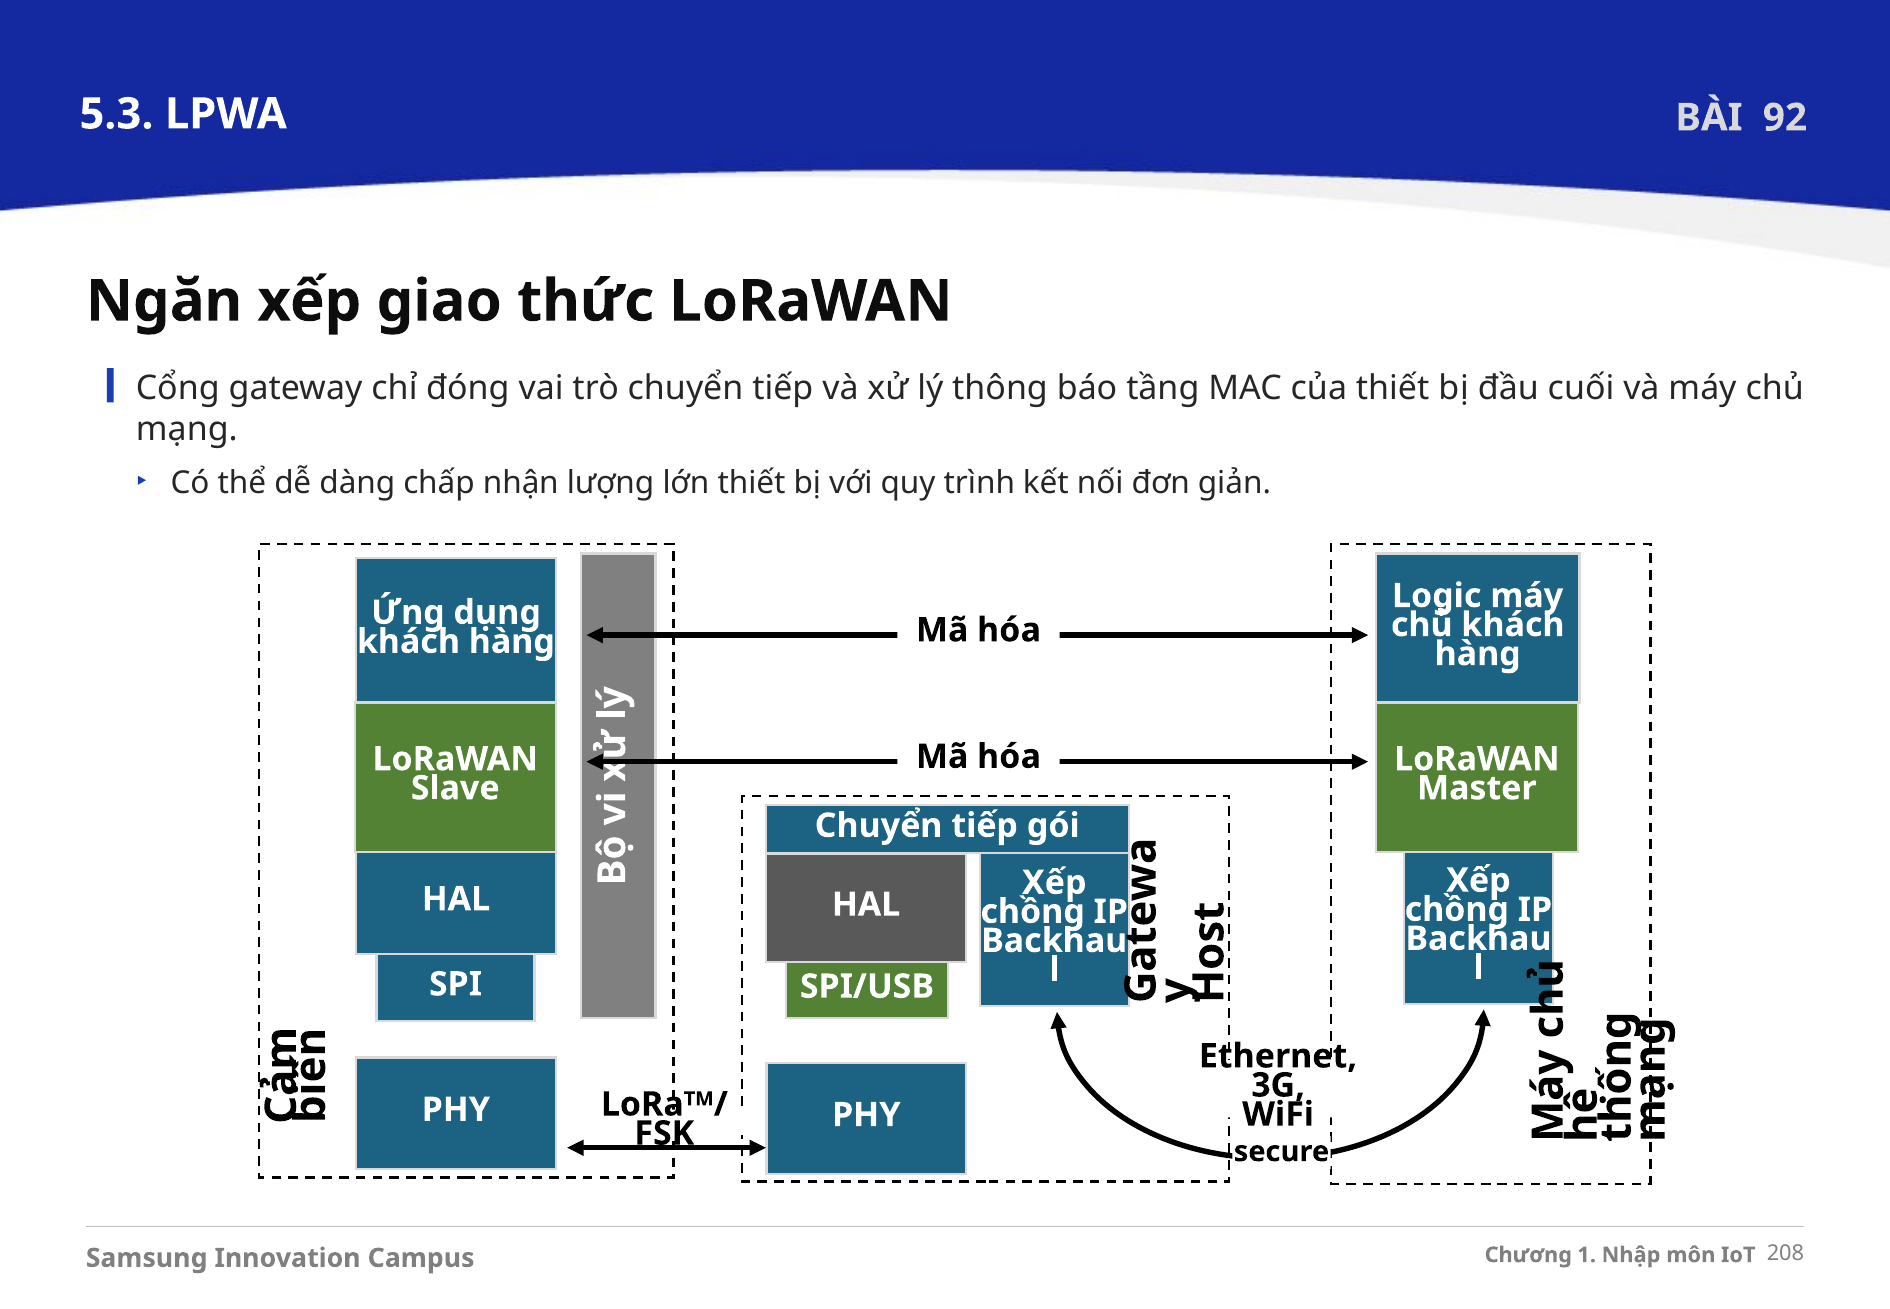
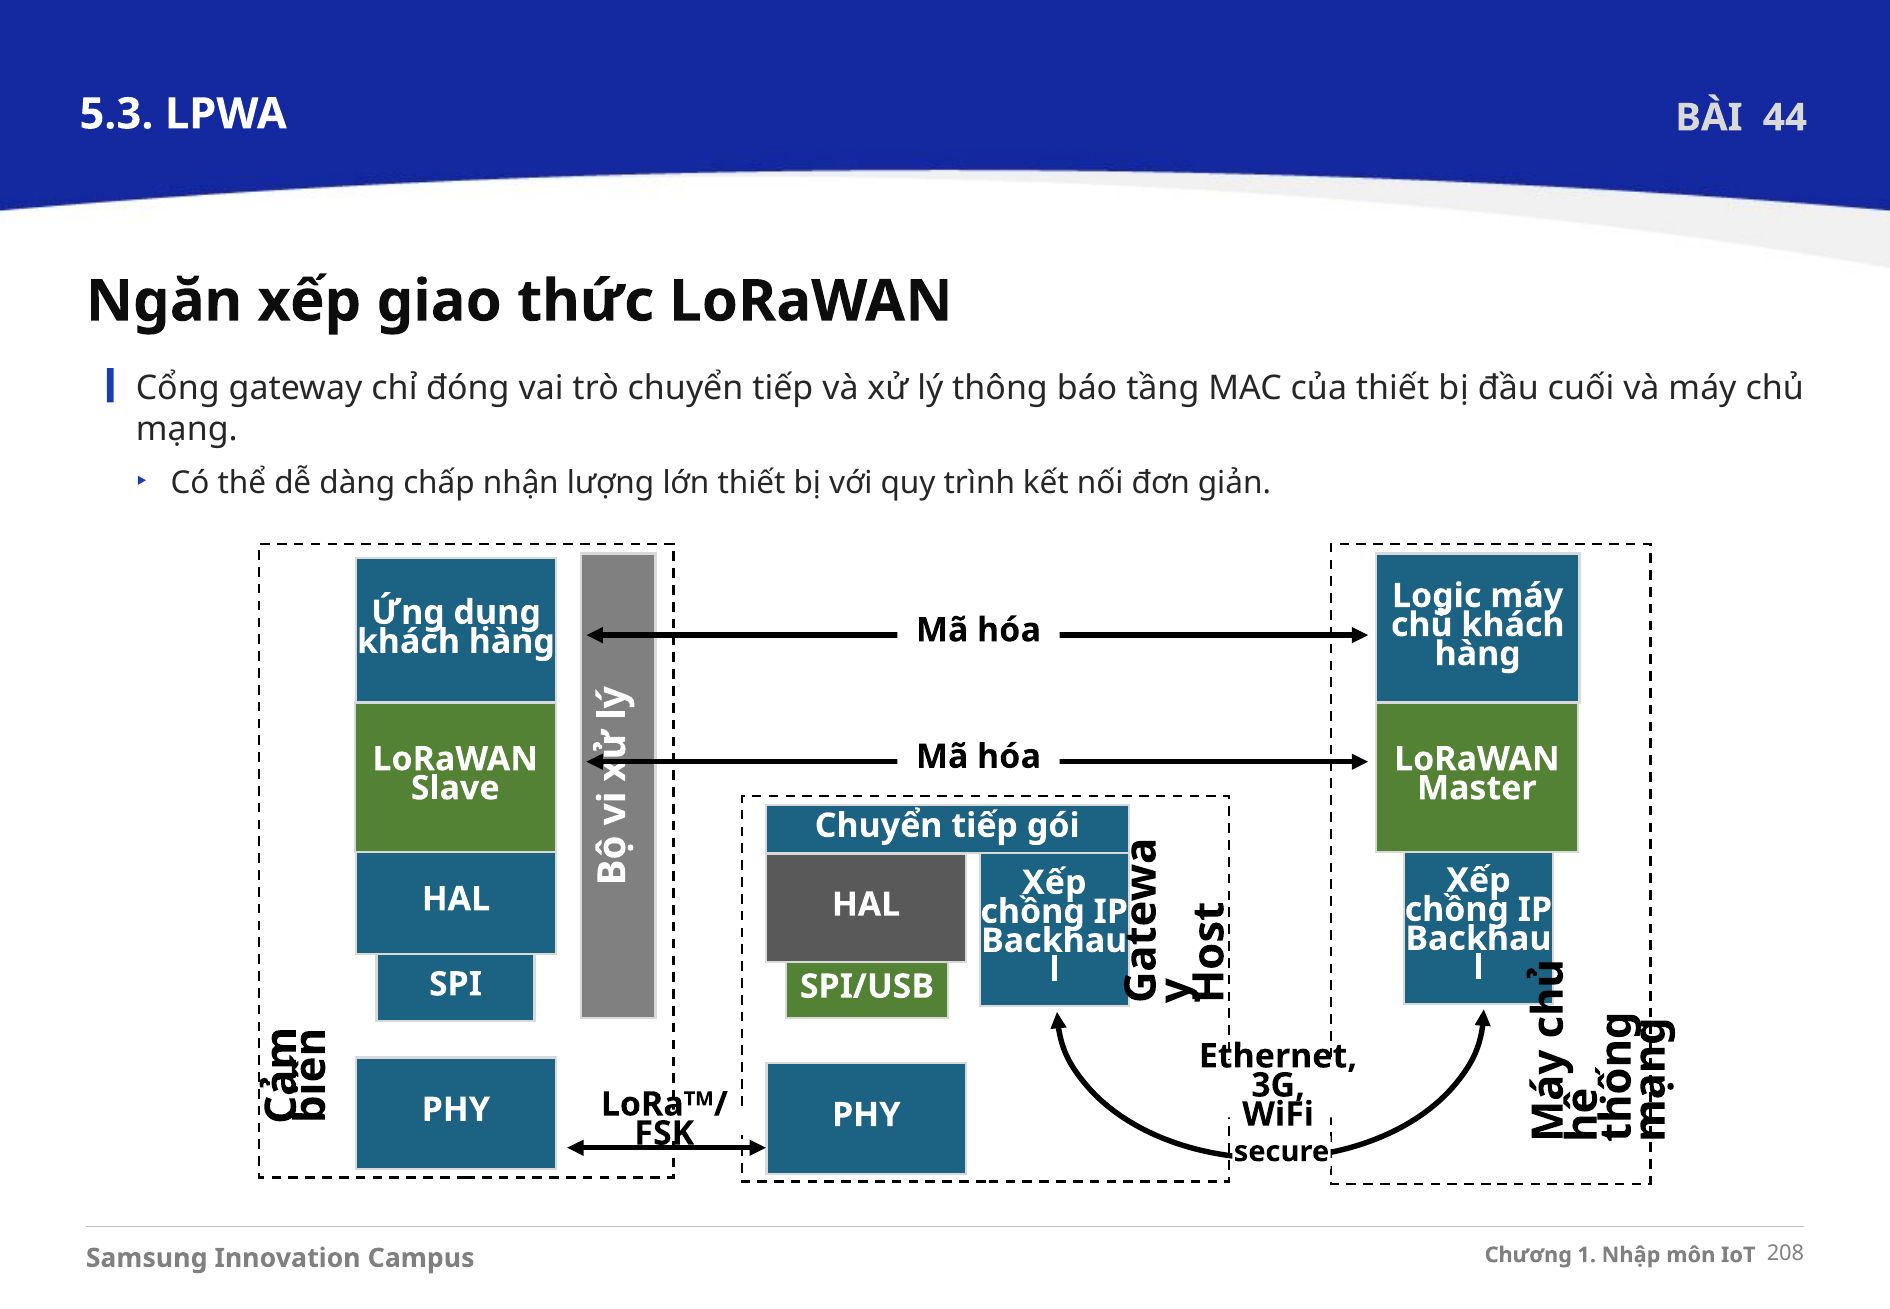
92: 92 -> 44 (1785, 118)
